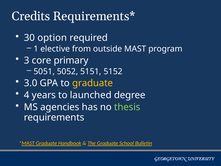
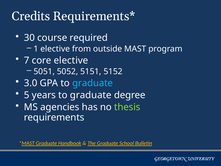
option: option -> course (52, 38)
3: 3 -> 7 (27, 60)
core primary: primary -> elective (71, 60)
graduate colour: yellow -> light blue (93, 83)
4: 4 -> 5 (27, 95)
years to launched: launched -> graduate (91, 95)
